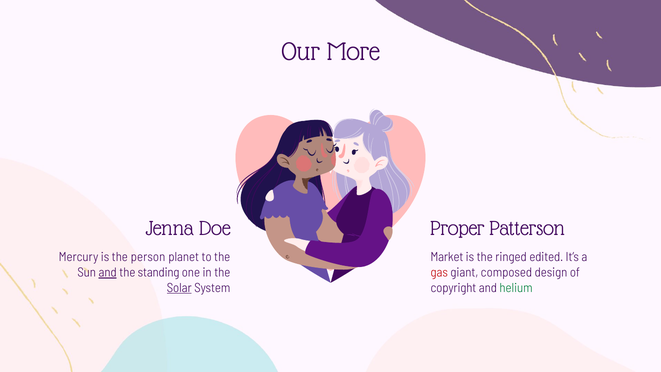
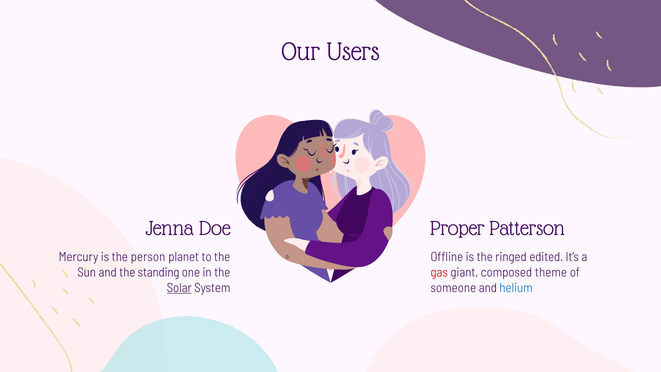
More: More -> Users (353, 51)
Market: Market -> Offline (447, 257)
and underline: present -> none (108, 272)
design: design -> theme (551, 272)
copyright: copyright -> someone (453, 288)
helium colour: green -> blue (516, 288)
